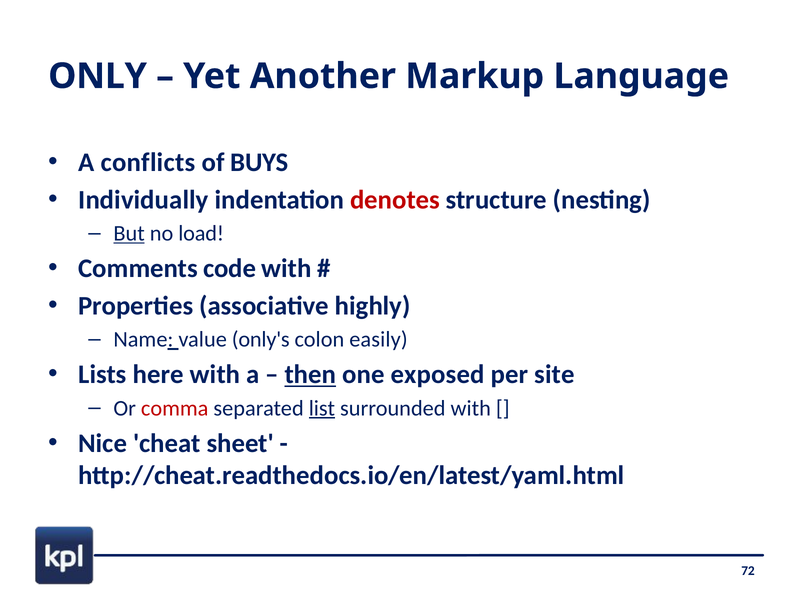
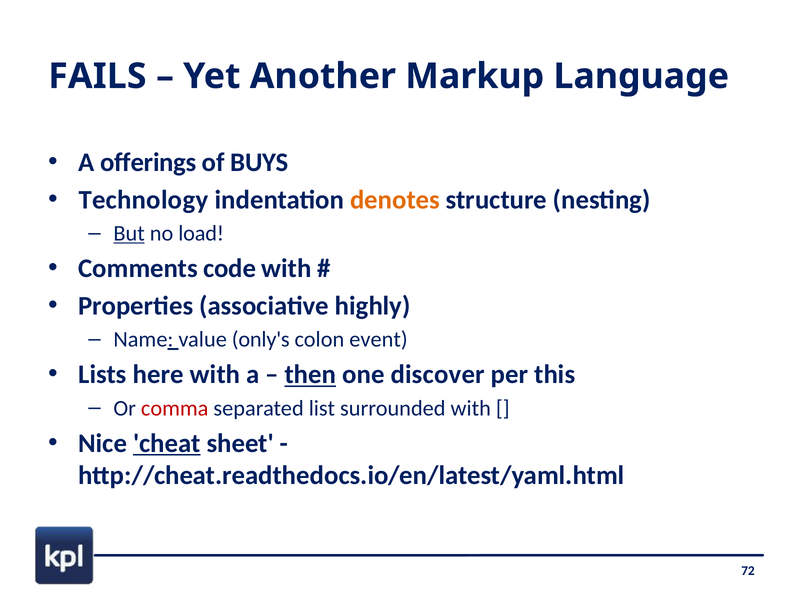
ONLY: ONLY -> FAILS (97, 76)
conflicts: conflicts -> offerings (148, 162)
Individually: Individually -> Technology (143, 200)
denotes colour: red -> orange (395, 200)
easily: easily -> event (378, 340)
exposed: exposed -> discover (438, 375)
site: site -> this (555, 375)
list underline: present -> none (322, 408)
cheat underline: none -> present (167, 443)
